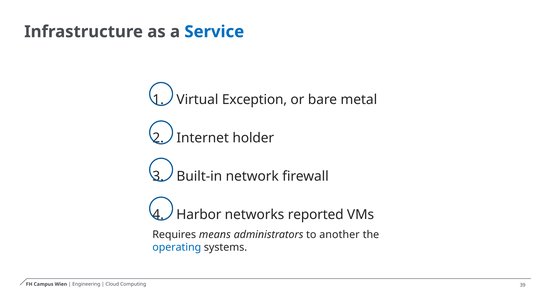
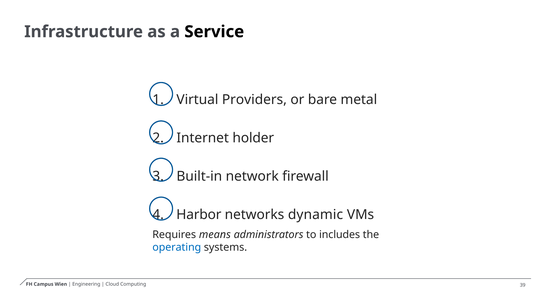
Service colour: blue -> black (214, 32)
Exception: Exception -> Providers (254, 100)
reported: reported -> dynamic (316, 215)
another: another -> includes (340, 234)
